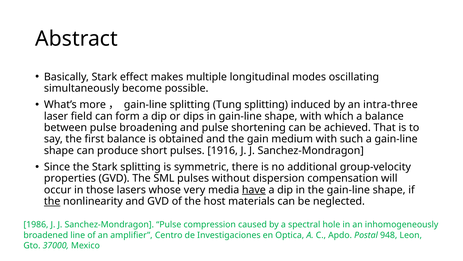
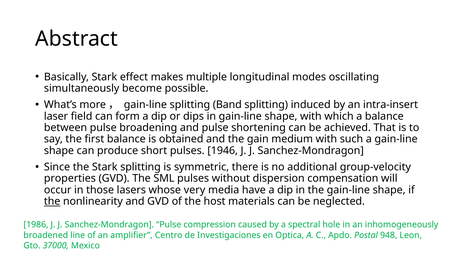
Tung: Tung -> Band (227, 104)
intra-three: intra-three -> intra-insert (391, 104)
1916: 1916 -> 1946 (223, 150)
have underline: present -> none (254, 189)
